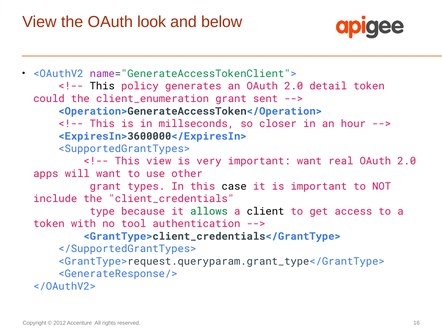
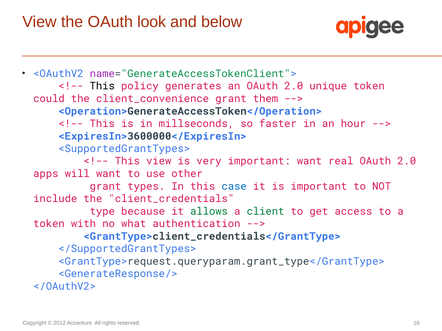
detail: detail -> unique (328, 86)
client_enumeration: client_enumeration -> client_convenience (153, 99)
sent: sent -> them (266, 99)
closer: closer -> faster (278, 124)
case colour: black -> blue (234, 187)
client colour: black -> green (266, 212)
tool: tool -> what (134, 224)
